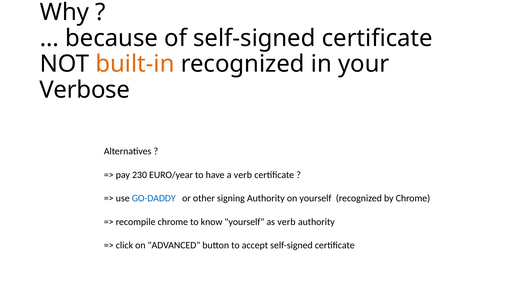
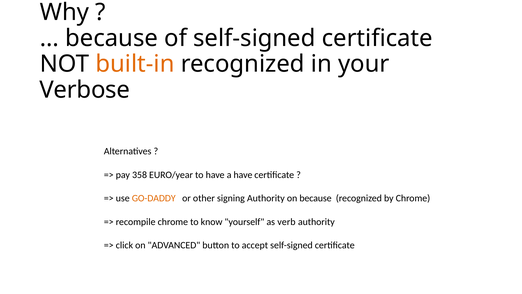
230: 230 -> 358 (140, 175)
a verb: verb -> have (243, 175)
GO-DADDY colour: blue -> orange (154, 198)
on yourself: yourself -> because (316, 198)
